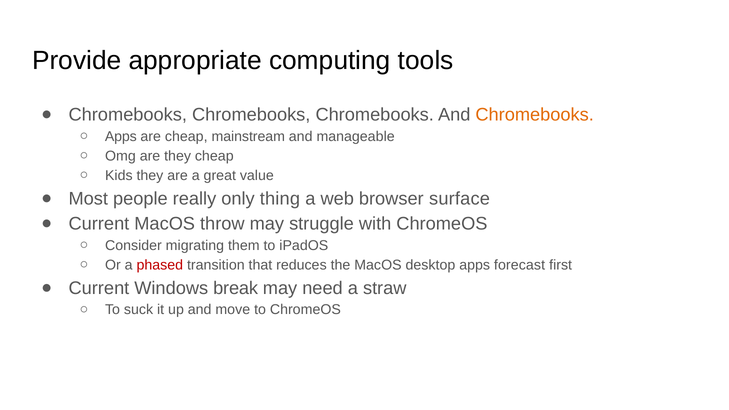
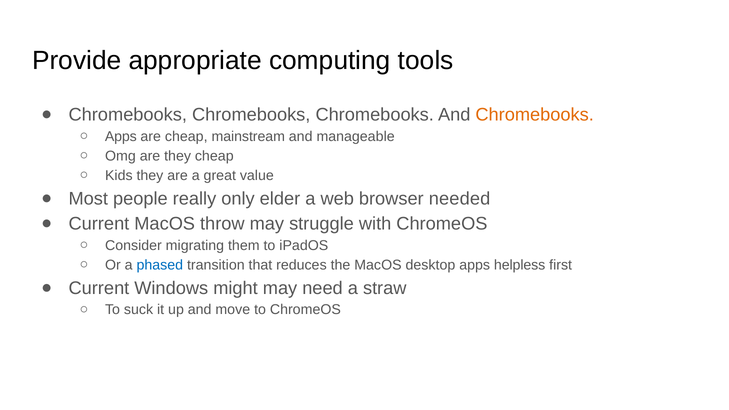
thing: thing -> elder (280, 199)
surface: surface -> needed (460, 199)
phased colour: red -> blue (160, 265)
forecast: forecast -> helpless (520, 265)
break: break -> might (236, 288)
